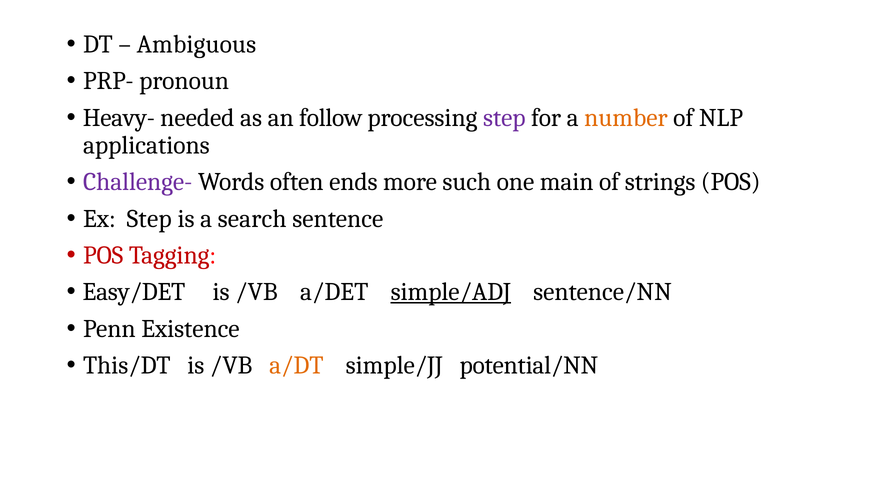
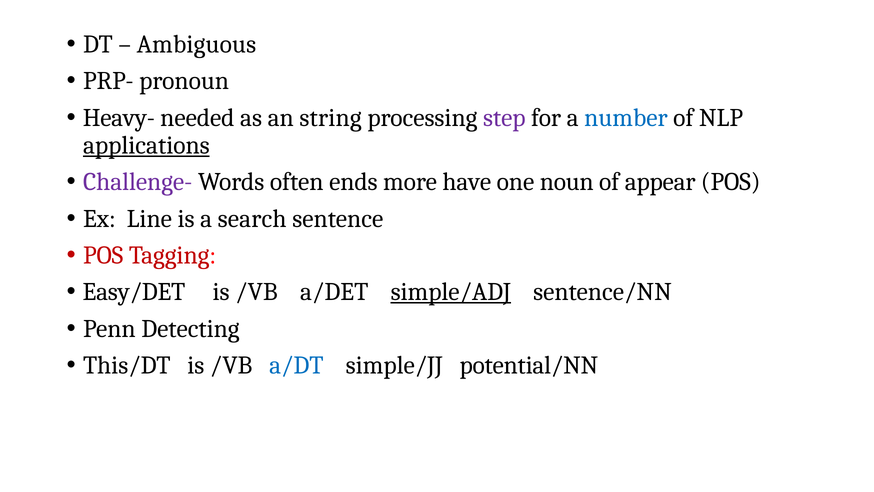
follow: follow -> string (331, 118)
number colour: orange -> blue (626, 118)
applications underline: none -> present (146, 145)
such: such -> have (467, 182)
main: main -> noun (567, 182)
strings: strings -> appear (660, 182)
Ex Step: Step -> Line (149, 218)
Existence: Existence -> Detecting (190, 328)
a/DT colour: orange -> blue (296, 365)
